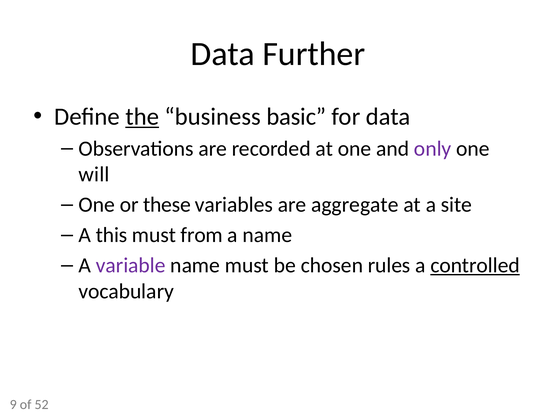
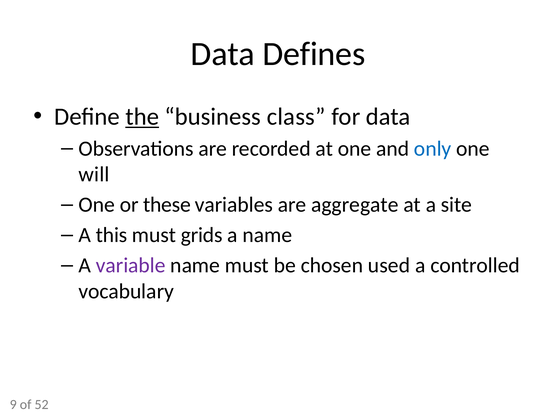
Further: Further -> Defines (314, 54)
basic: basic -> class (296, 117)
only colour: purple -> blue (433, 149)
from: from -> grids (202, 235)
rules: rules -> used (389, 265)
controlled underline: present -> none (475, 265)
